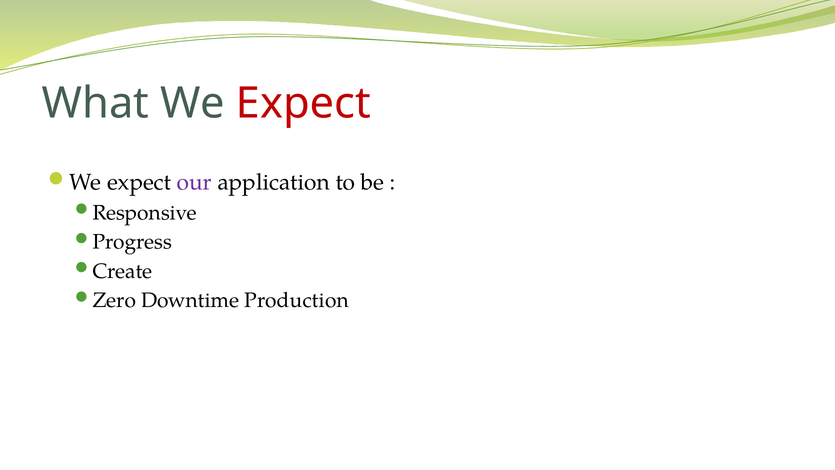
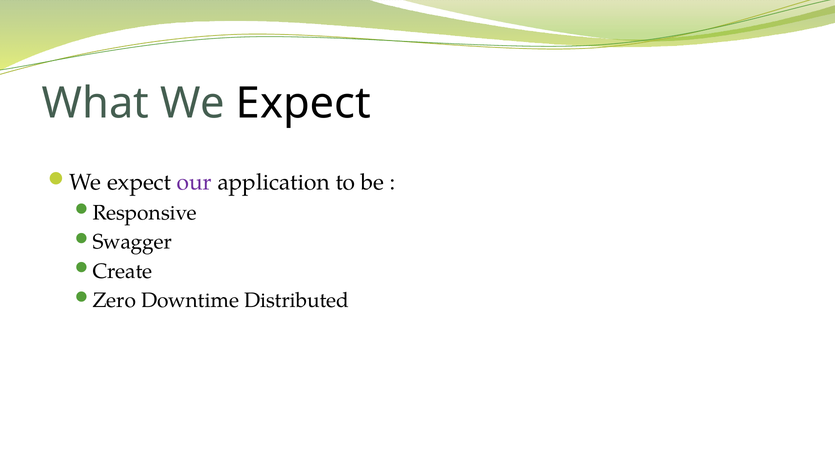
Expect colour: red -> black (303, 103)
Progress: Progress -> Swagger (132, 242)
Production: Production -> Distributed (297, 300)
